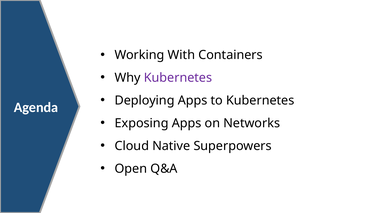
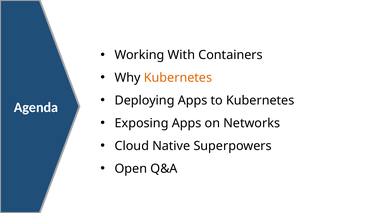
Kubernetes colour: purple -> orange (178, 78)
